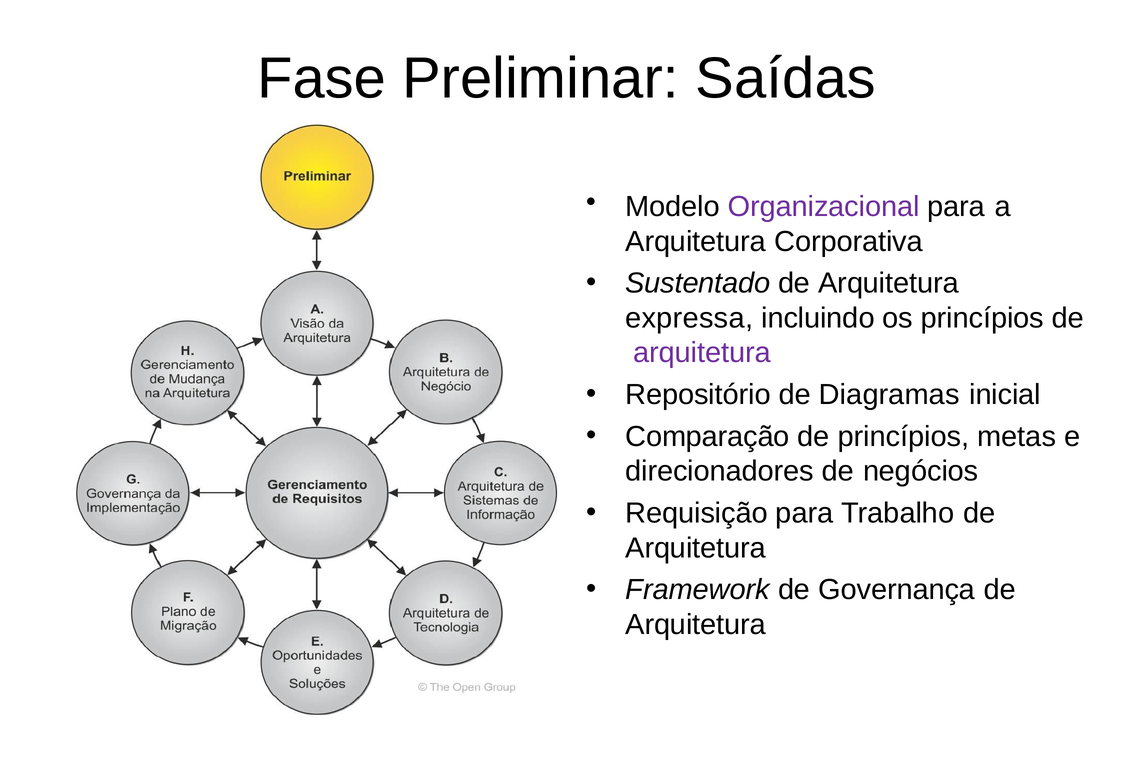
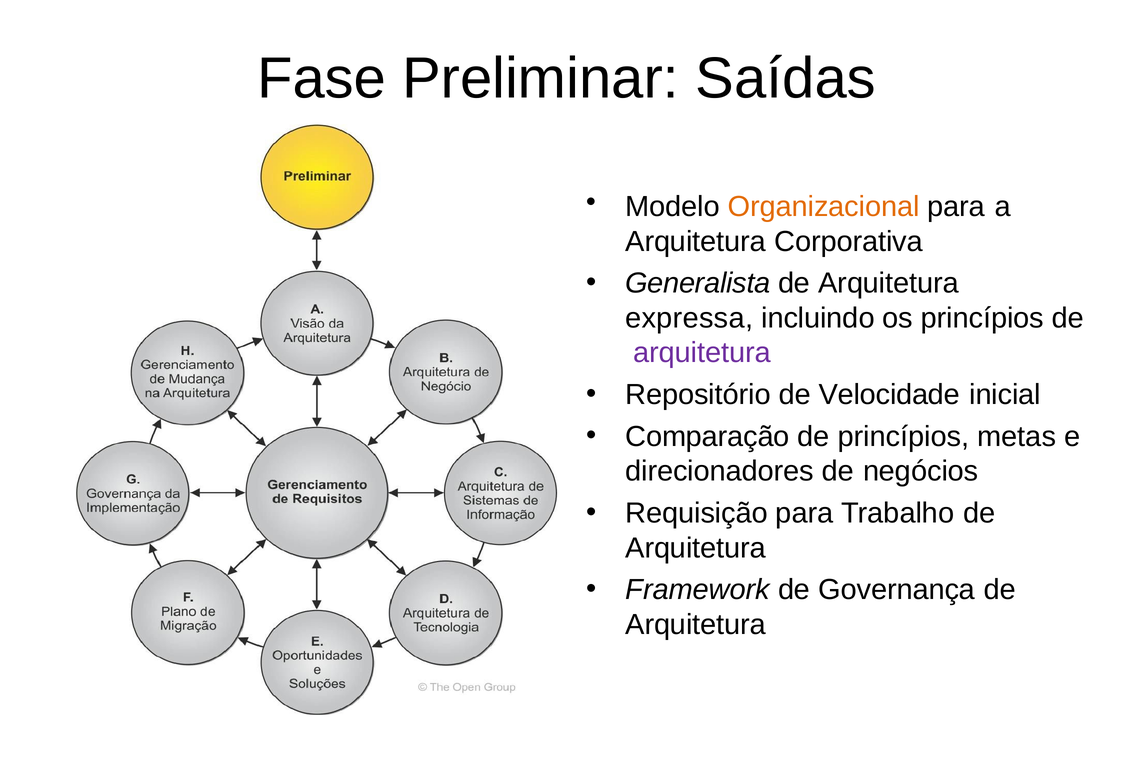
Organizacional colour: purple -> orange (824, 207)
Sustentado: Sustentado -> Generalista (698, 283)
Diagramas: Diagramas -> Velocidade (889, 395)
